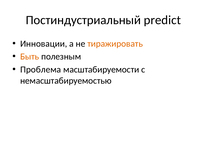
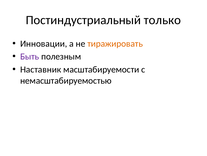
predict: predict -> только (162, 20)
Быть colour: orange -> purple (30, 56)
Проблема: Проблема -> Наставник (41, 69)
